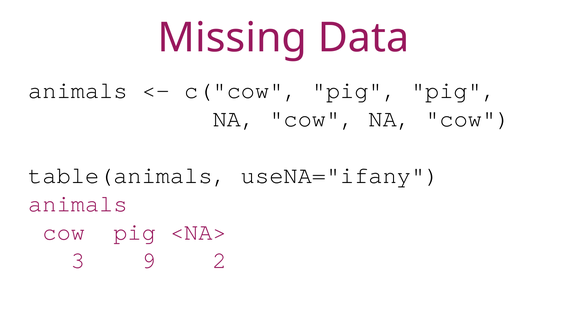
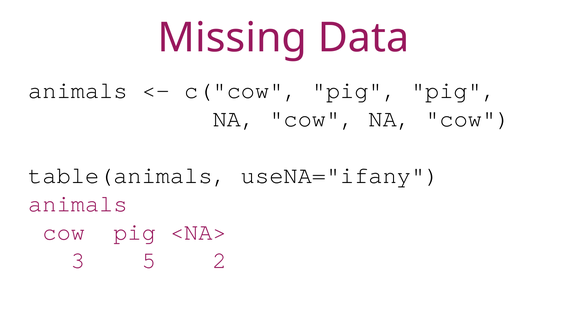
9: 9 -> 5 (149, 260)
